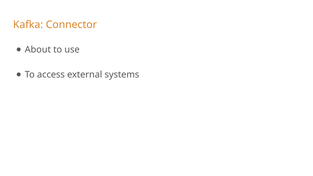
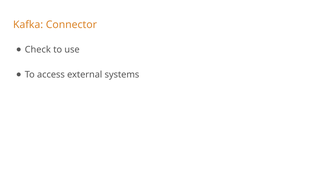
About: About -> Check (38, 50)
